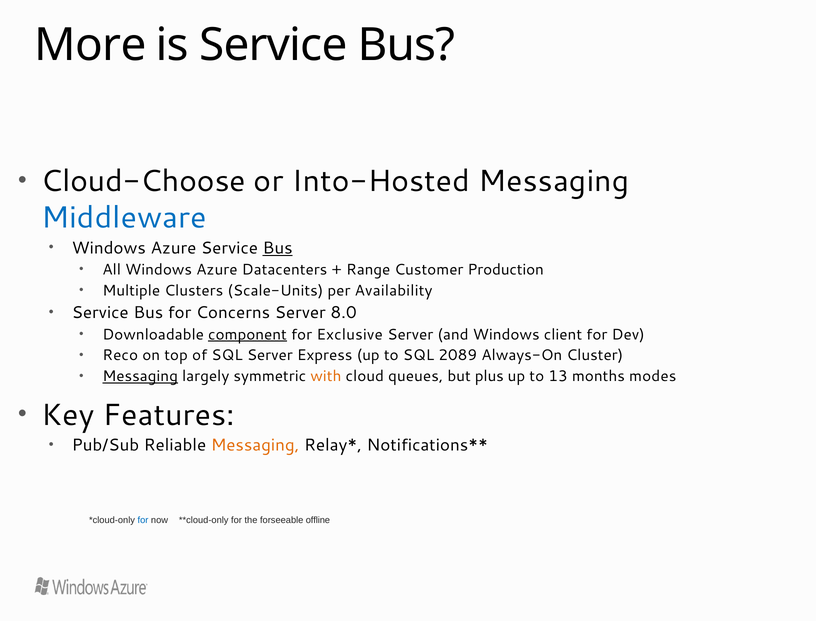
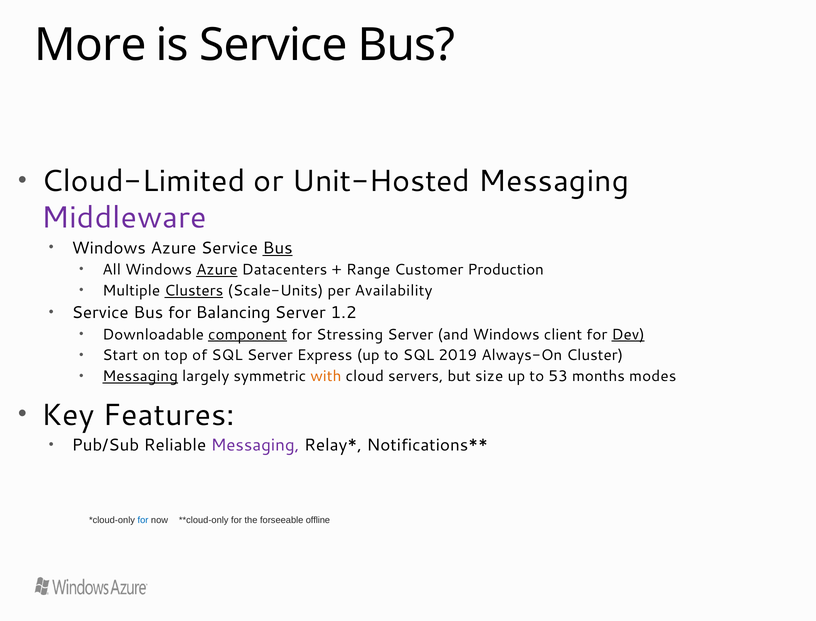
Cloud-Choose: Cloud-Choose -> Cloud-Limited (143, 181)
Into-Hosted: Into-Hosted -> Unit-Hosted (381, 181)
Middleware colour: blue -> purple (124, 218)
Azure underline: none -> present (217, 270)
Clusters underline: none -> present (194, 291)
Concerns: Concerns -> Balancing (233, 313)
8.0: 8.0 -> 1.2 (344, 313)
Exclusive: Exclusive -> Stressing (350, 335)
Dev underline: none -> present (628, 335)
Reco: Reco -> Start (120, 356)
2089: 2089 -> 2019 (458, 356)
queues: queues -> servers (416, 377)
plus: plus -> size (489, 377)
13: 13 -> 53 (558, 377)
Messaging colour: orange -> purple (255, 446)
